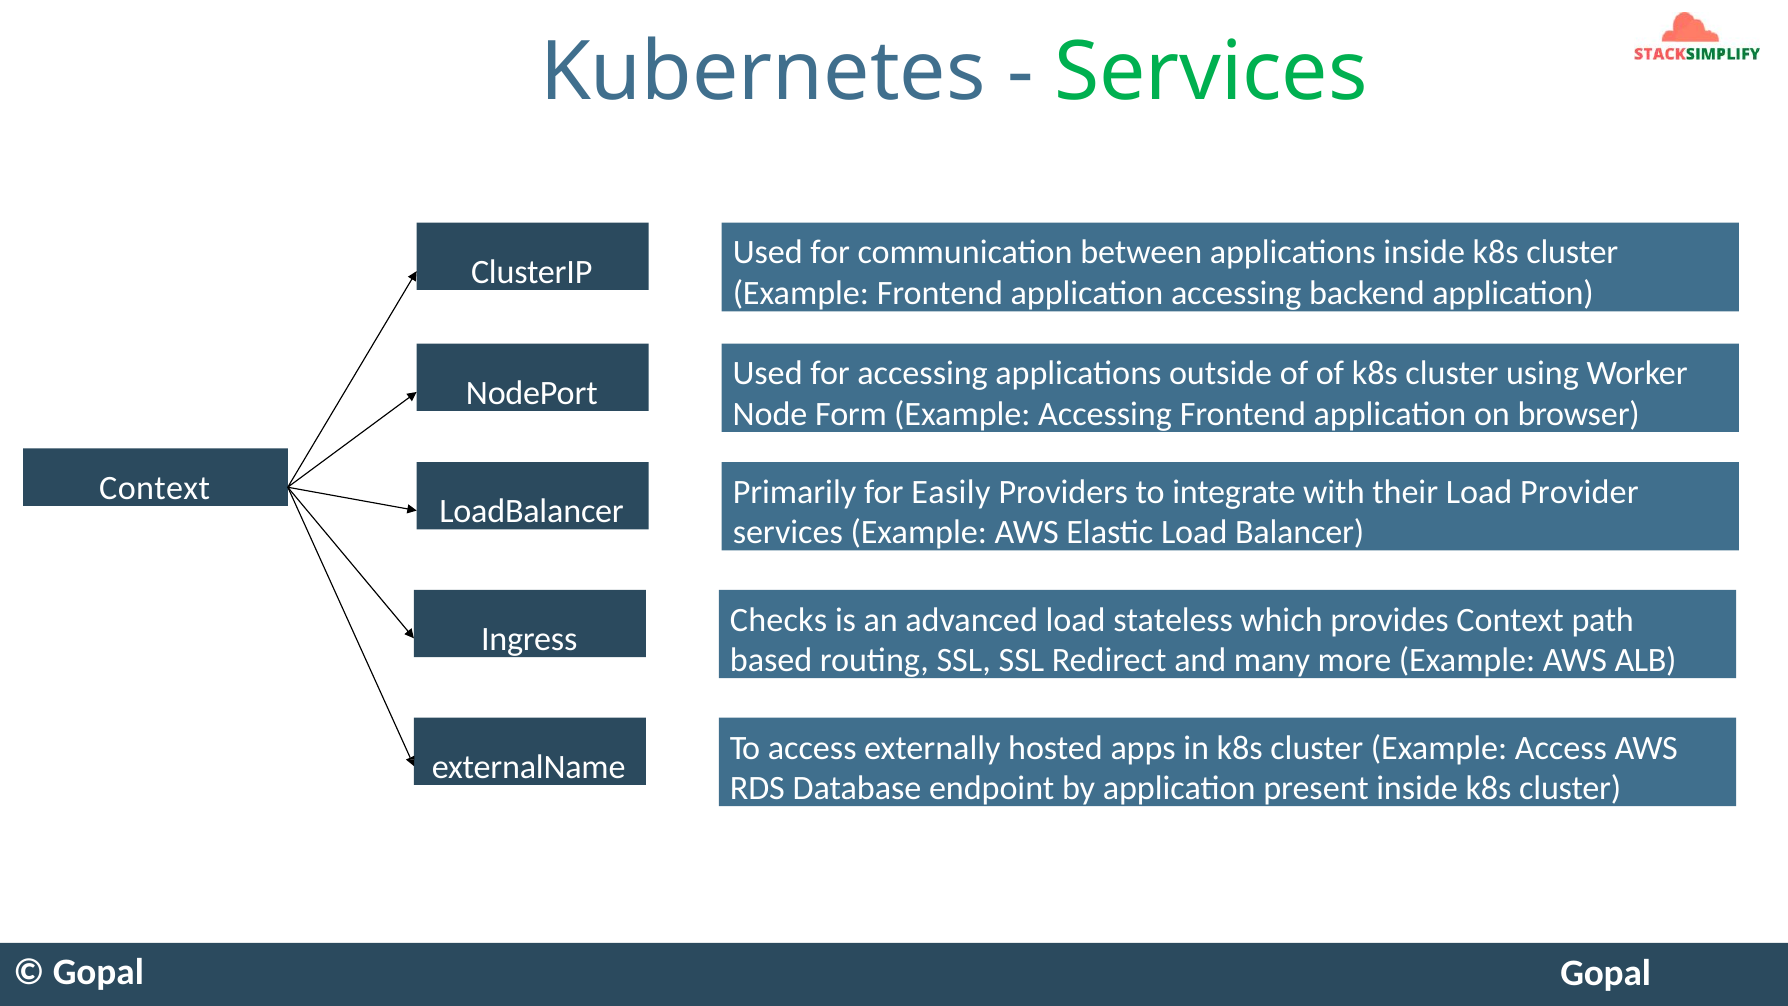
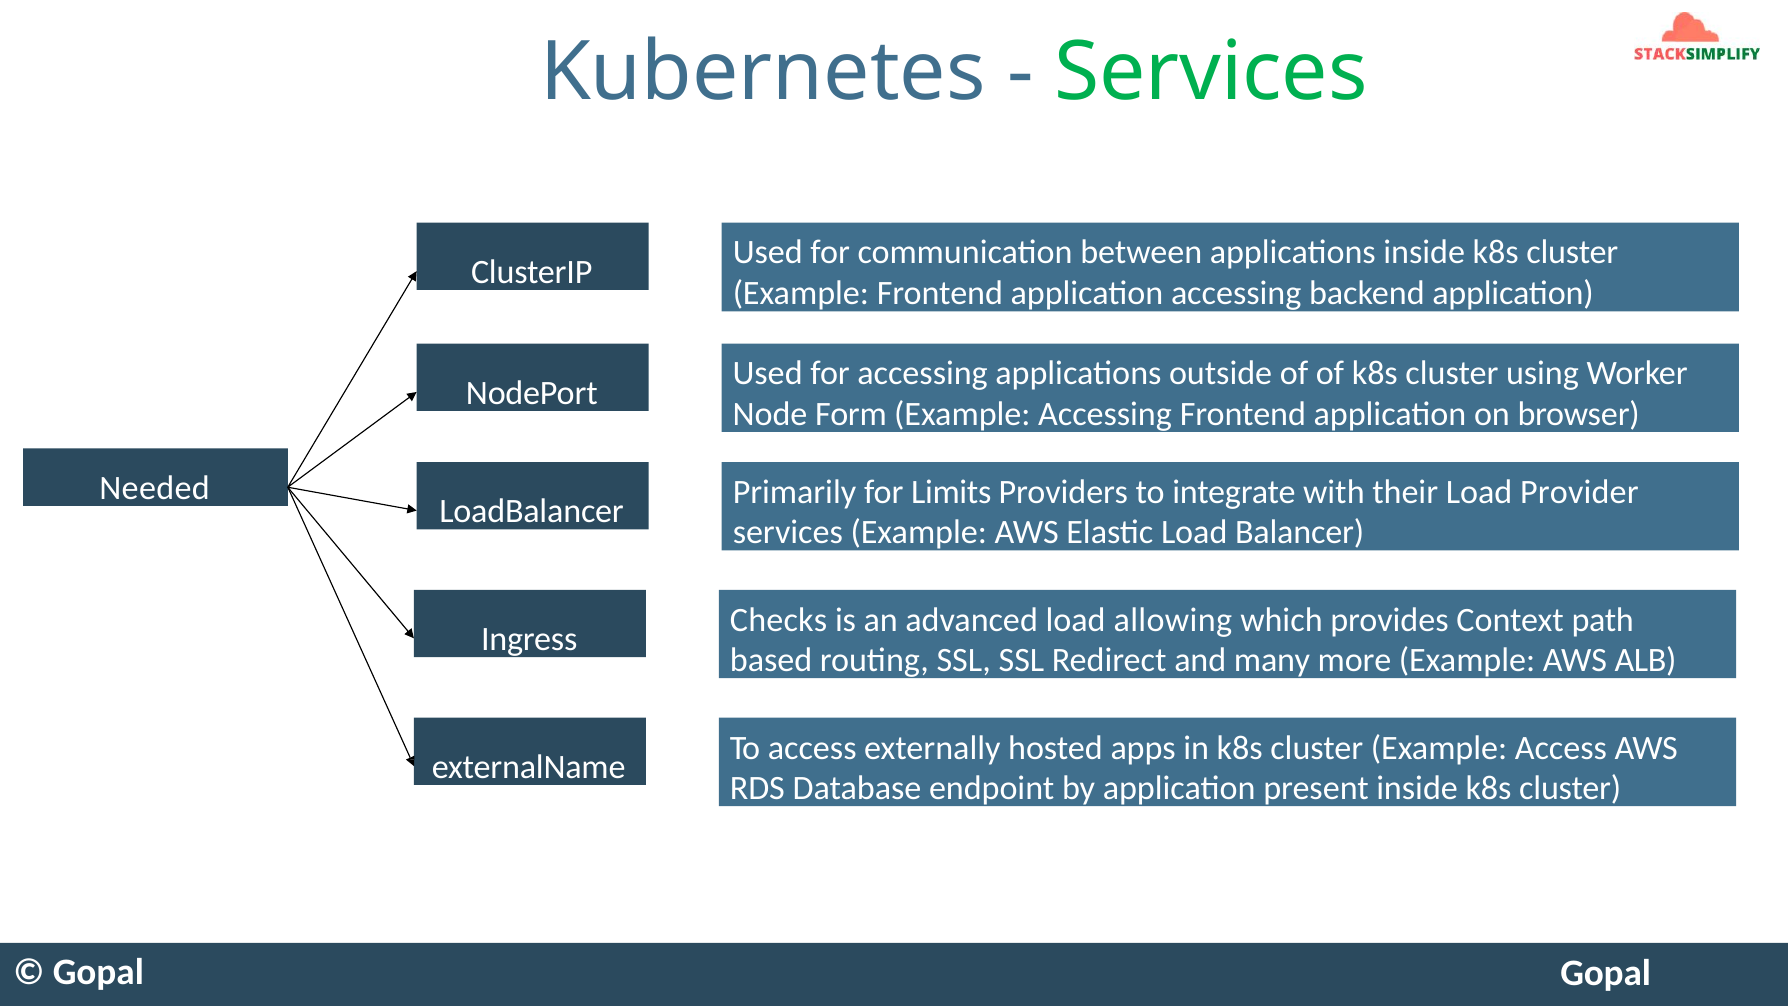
Context: Context -> Needed (155, 488)
Easily: Easily -> Limits (951, 492)
stateless: stateless -> allowing (1173, 620)
